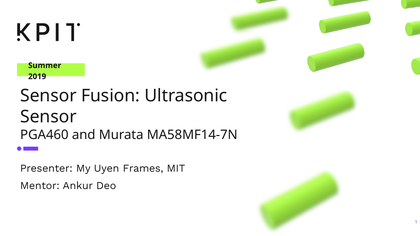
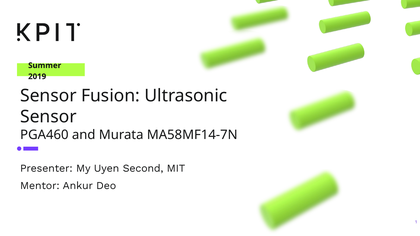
Frames: Frames -> Second (143, 168)
